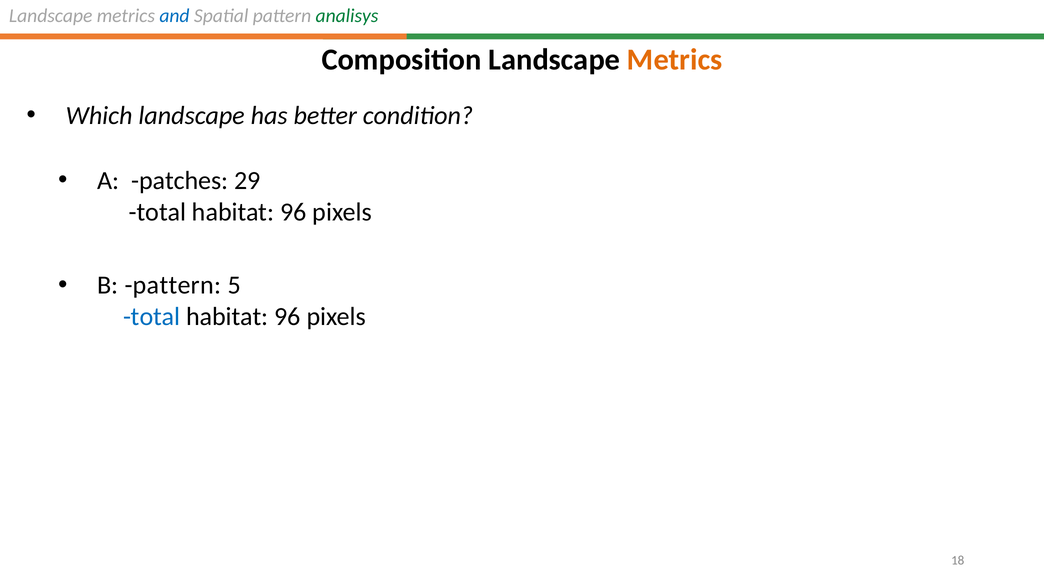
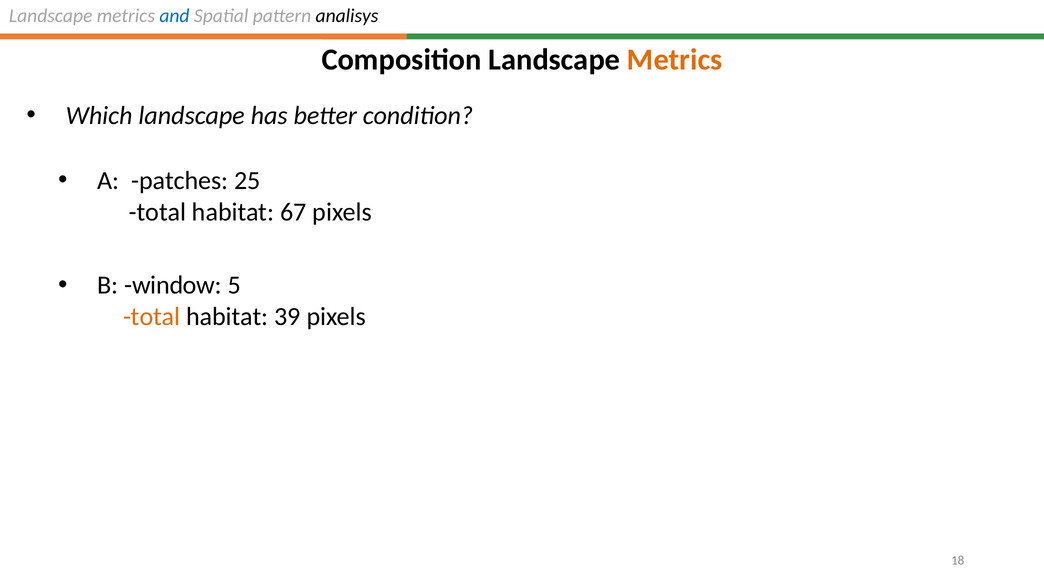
analisys colour: green -> black (347, 16)
29: 29 -> 25 (247, 181)
96: 96 -> 67 (293, 212)
B pattern: pattern -> window (173, 285)
total colour: blue -> orange (152, 317)
96: 96 -> 39 (287, 317)
